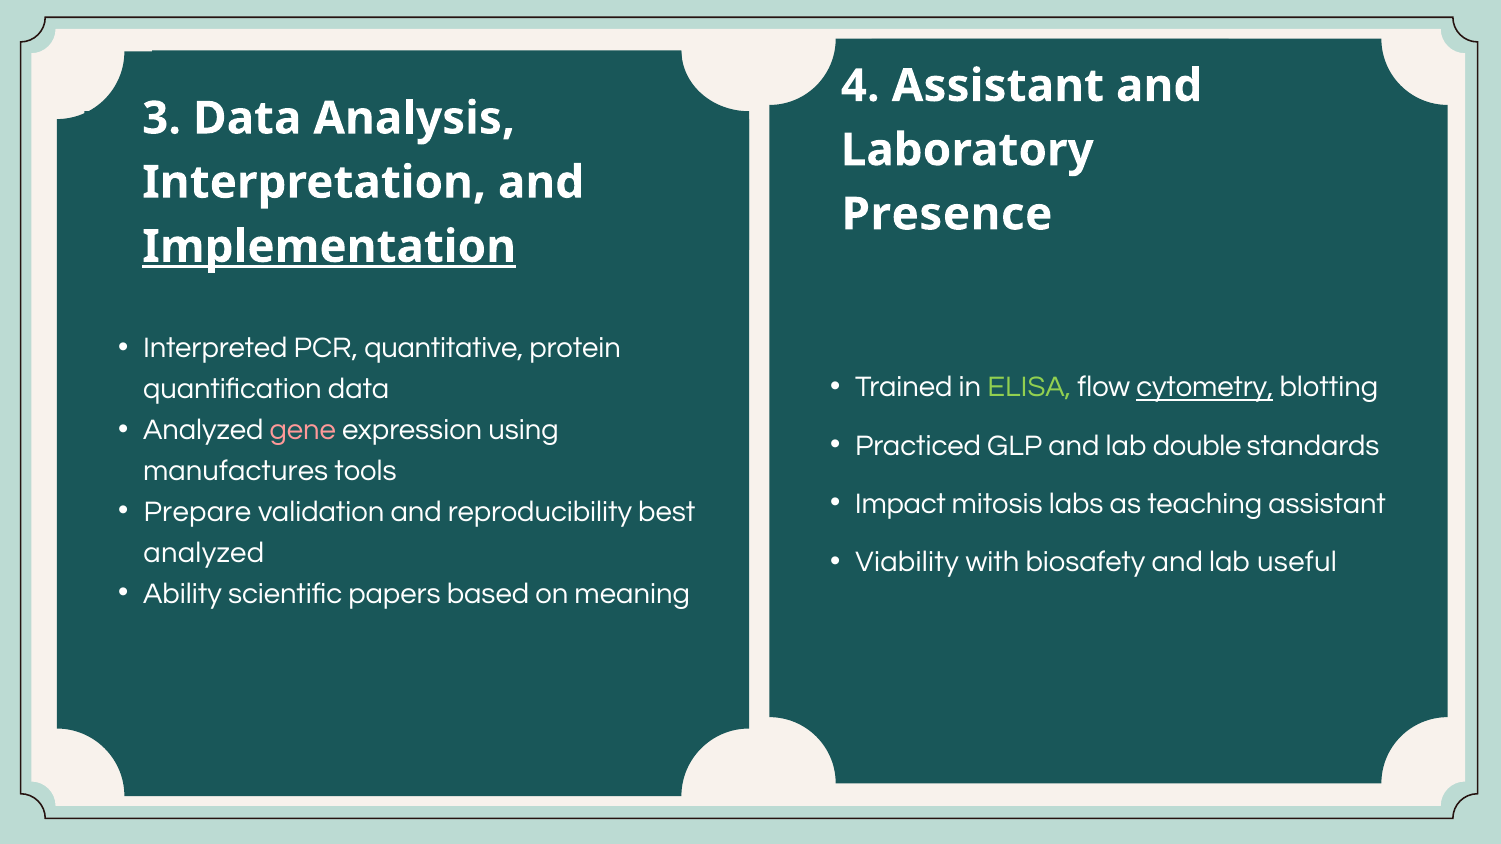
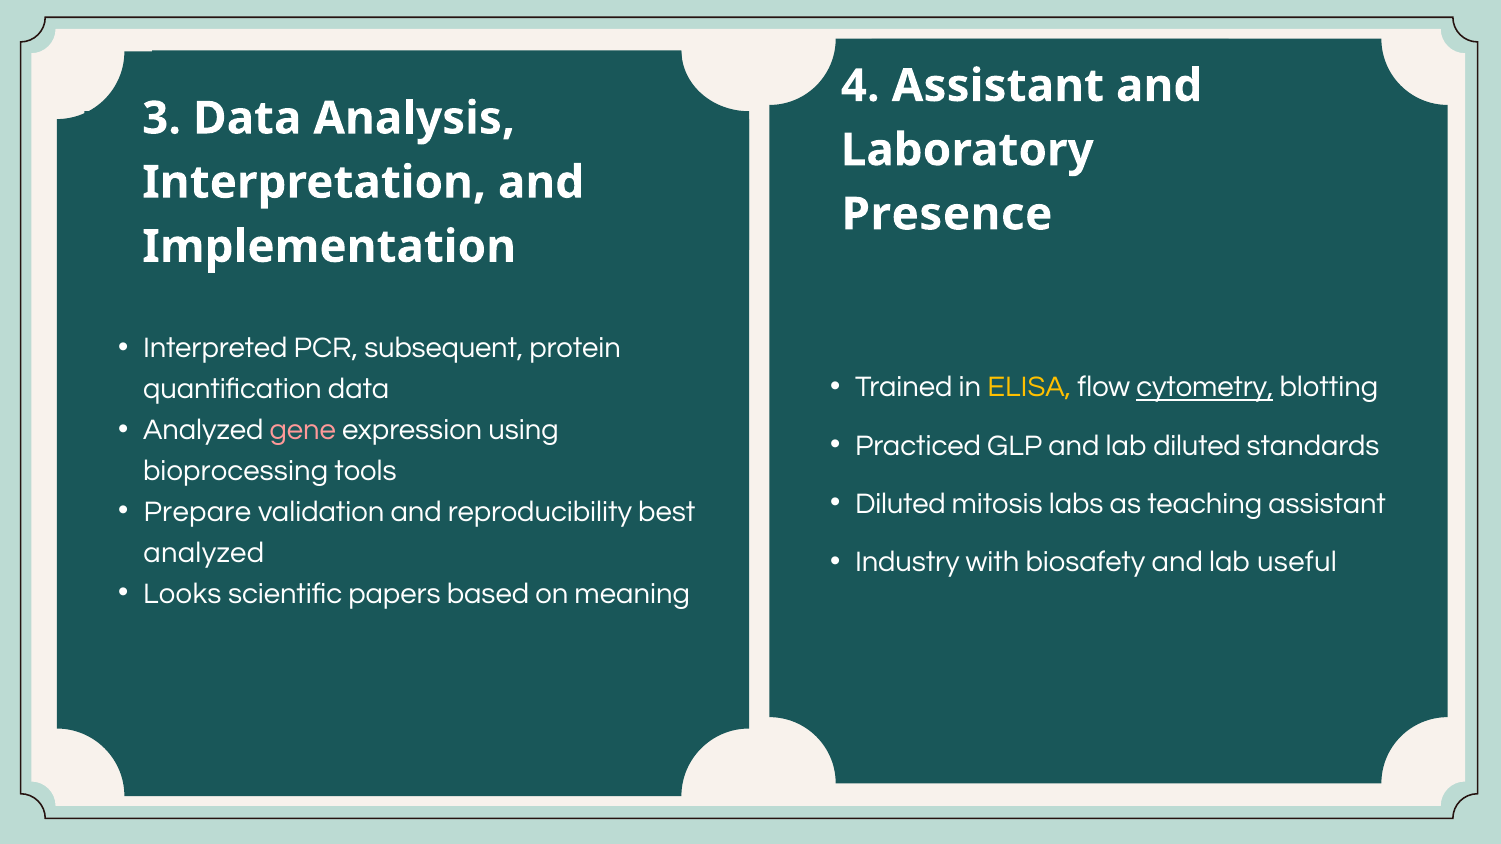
Implementation underline: present -> none (329, 247)
quantitative: quantitative -> subsequent (444, 348)
ELISA colour: light green -> yellow (1029, 387)
lab double: double -> diluted (1197, 446)
manufactures: manufactures -> bioprocessing (236, 471)
Impact: Impact -> Diluted (900, 504)
Viability: Viability -> Industry (907, 562)
Ability: Ability -> Looks (182, 594)
